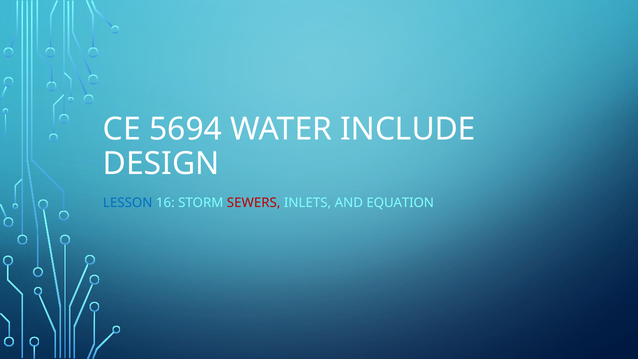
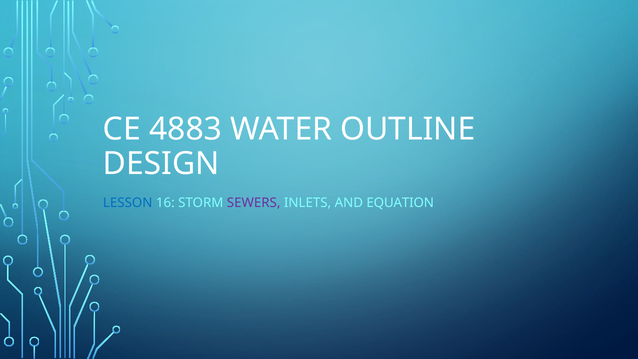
5694: 5694 -> 4883 (186, 129)
INCLUDE: INCLUDE -> OUTLINE (408, 129)
SEWERS colour: red -> purple (254, 203)
